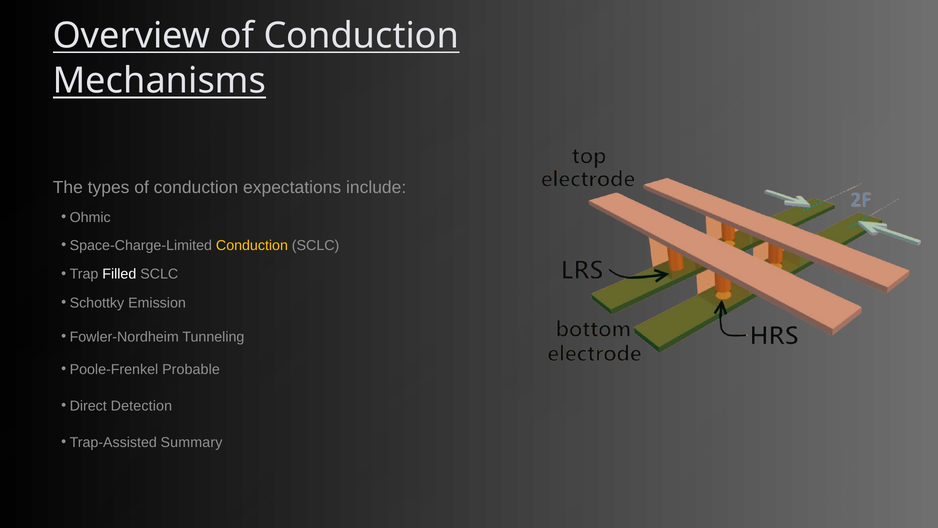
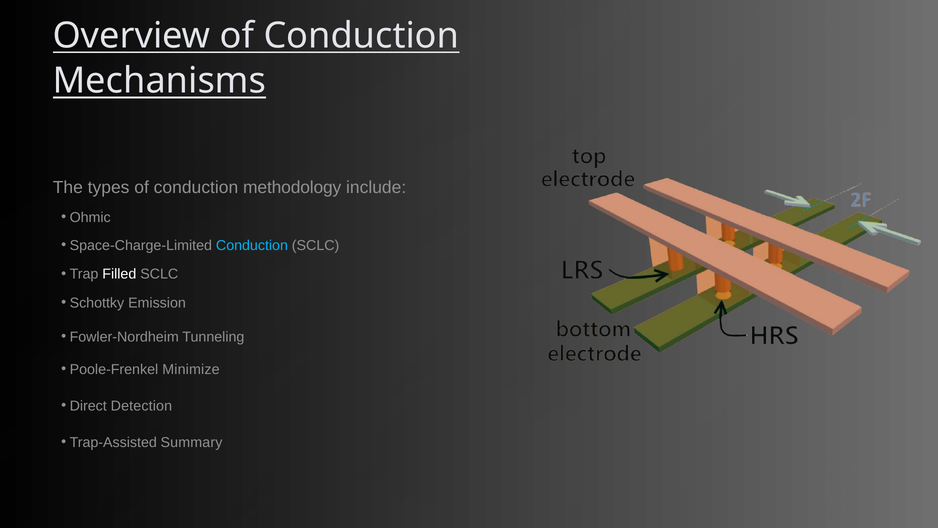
expectations: expectations -> methodology (292, 187)
Conduction colour: yellow -> light blue (252, 245)
Probable: Probable -> Minimize (191, 369)
